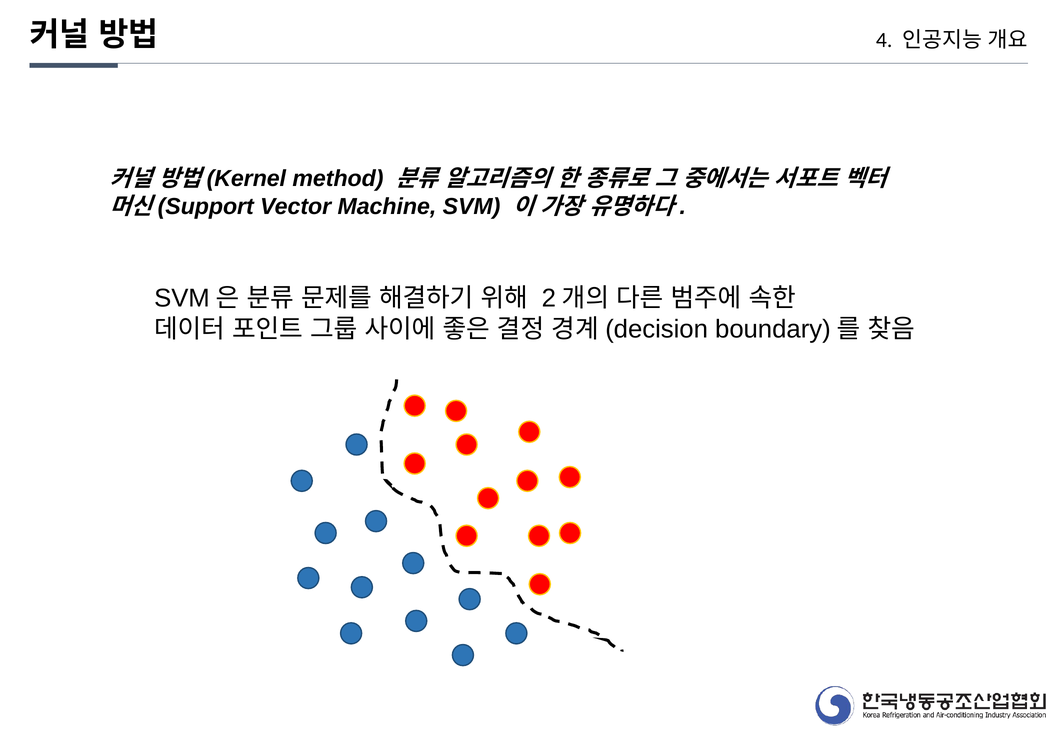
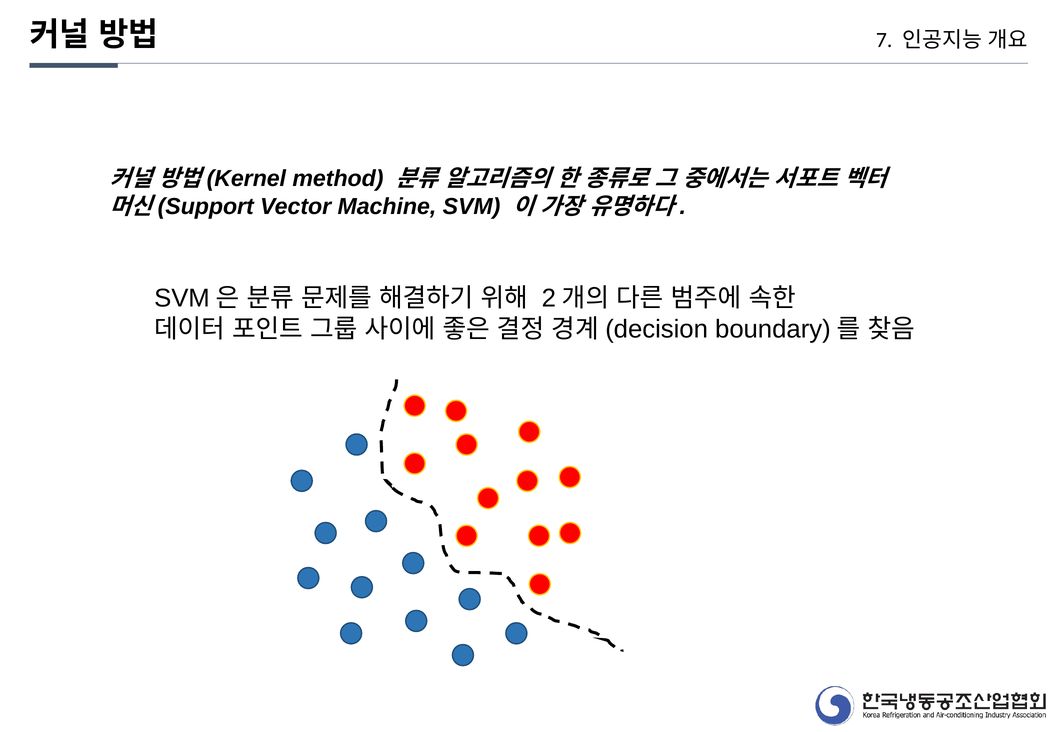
4: 4 -> 7 (884, 40)
